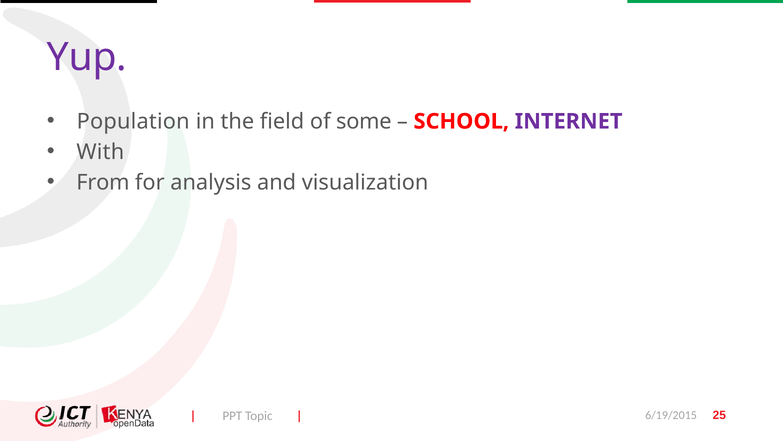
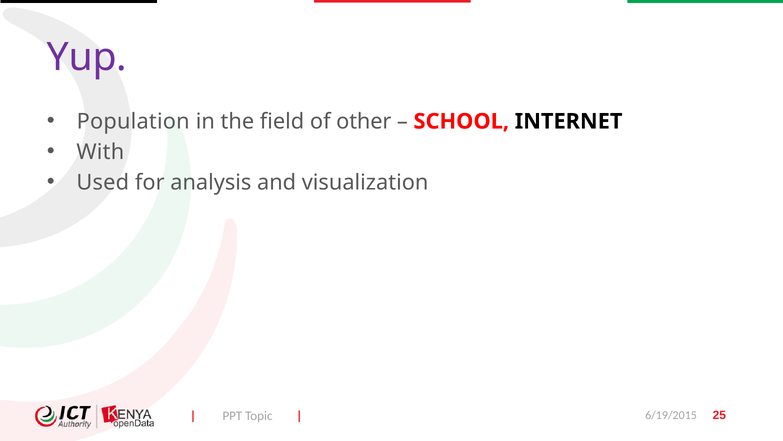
some: some -> other (364, 121)
INTERNET colour: purple -> black (569, 121)
From: From -> Used (103, 182)
